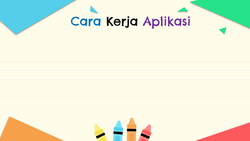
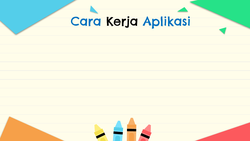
Aplikasi colour: purple -> blue (167, 22)
